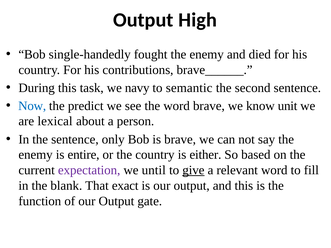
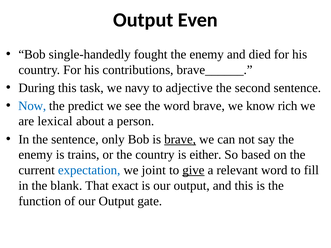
High: High -> Even (198, 20)
semantic: semantic -> adjective (189, 88)
unit: unit -> rich (288, 106)
brave underline: none -> present (180, 139)
entire: entire -> trains (83, 155)
expectation colour: purple -> blue (89, 170)
until: until -> joint (154, 170)
